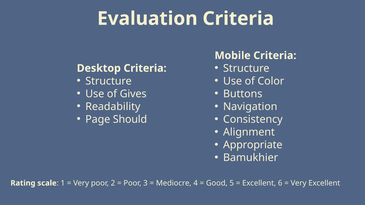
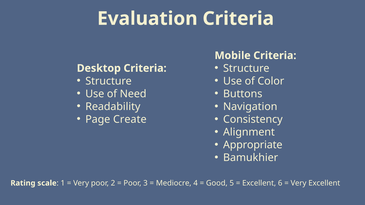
Gives: Gives -> Need (133, 94)
Should: Should -> Create (130, 119)
